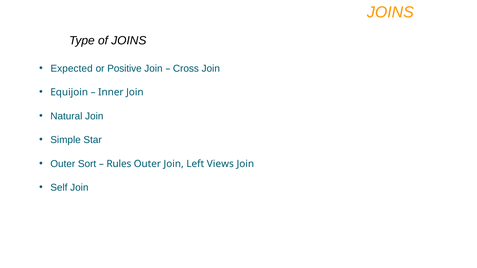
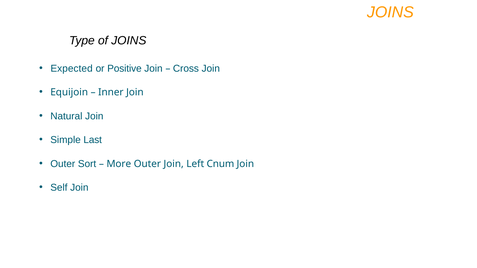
Star: Star -> Last (93, 140)
Rules: Rules -> More (119, 164)
Views: Views -> Cnum (220, 164)
